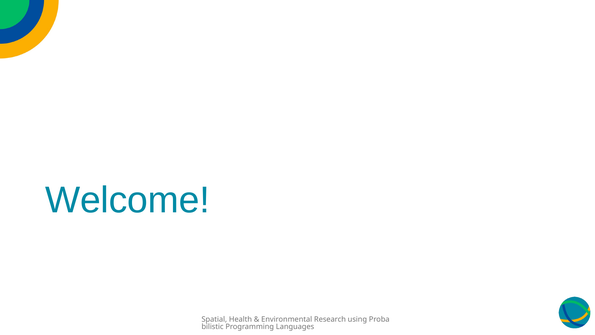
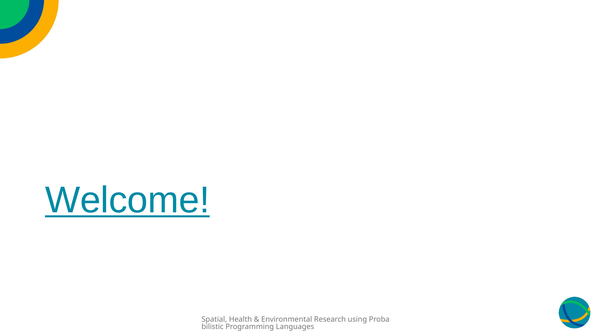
Welcome underline: none -> present (127, 200)
